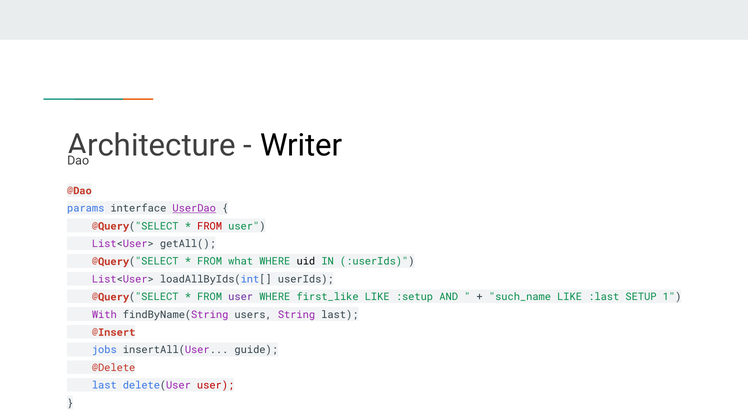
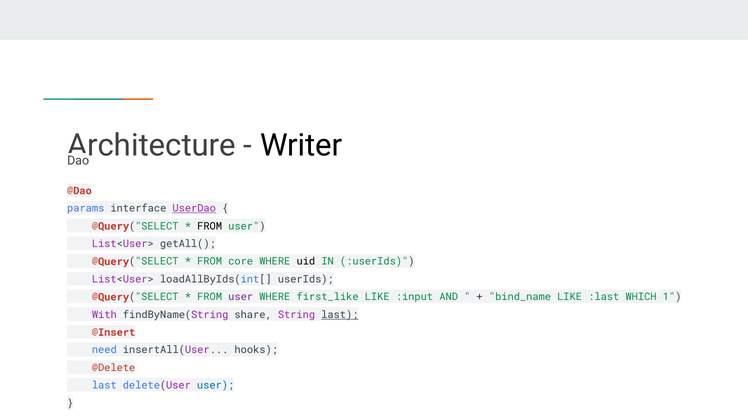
FROM colour: red -> black (210, 227)
what: what -> core (241, 262)
:setup: :setup -> :input (414, 297)
such_name: such_name -> bind_name (520, 297)
SETUP: SETUP -> WHICH (641, 297)
users: users -> share (253, 315)
last underline: none -> present (340, 315)
jobs: jobs -> need (104, 351)
guide: guide -> hooks (256, 351)
user colour: red -> blue (216, 386)
